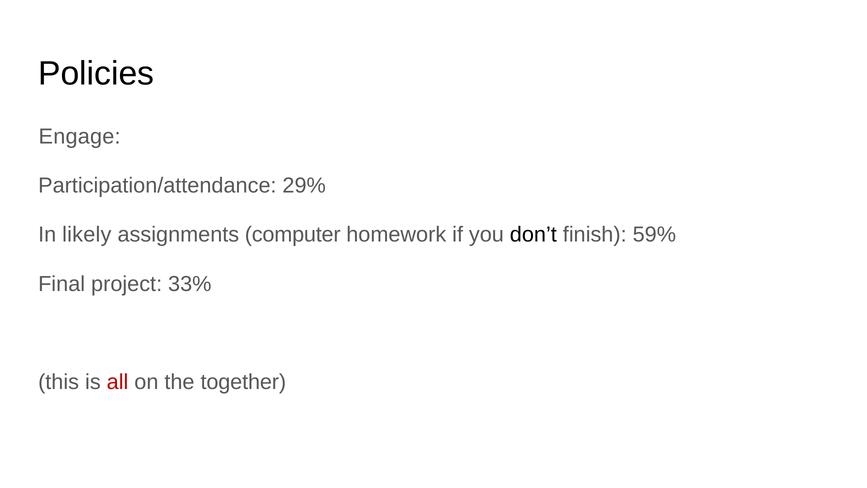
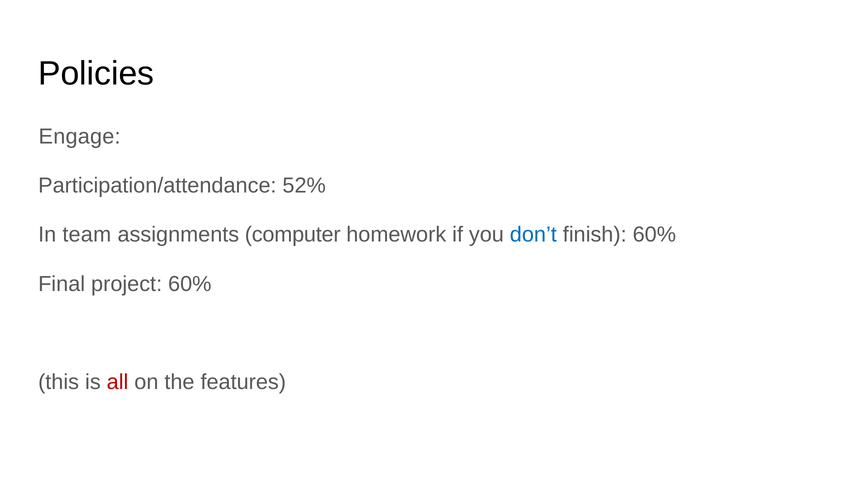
29%: 29% -> 52% (304, 185)
likely: likely -> team (87, 235)
don’t colour: black -> blue (533, 235)
finish 59%: 59% -> 60% (654, 235)
project 33%: 33% -> 60% (190, 284)
together: together -> features (243, 382)
